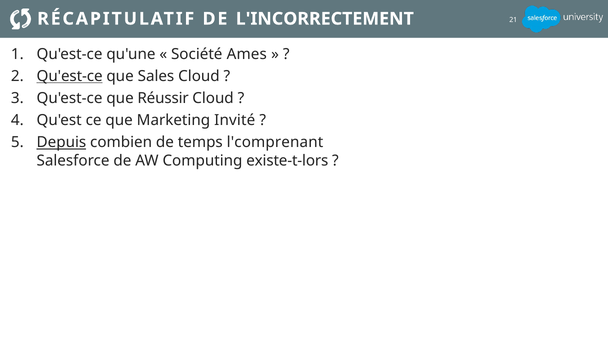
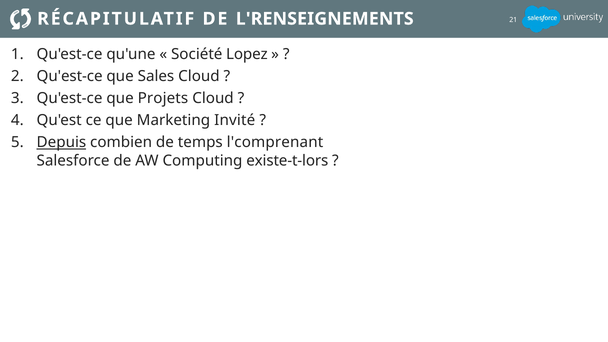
L'INCORRECTEMENT: L'INCORRECTEMENT -> L'RENSEIGNEMENTS (325, 19)
Ames: Ames -> Lopez (247, 54)
Qu'est-ce underline: present -> none (70, 76)
Réussir: Réussir -> Projets (163, 98)
